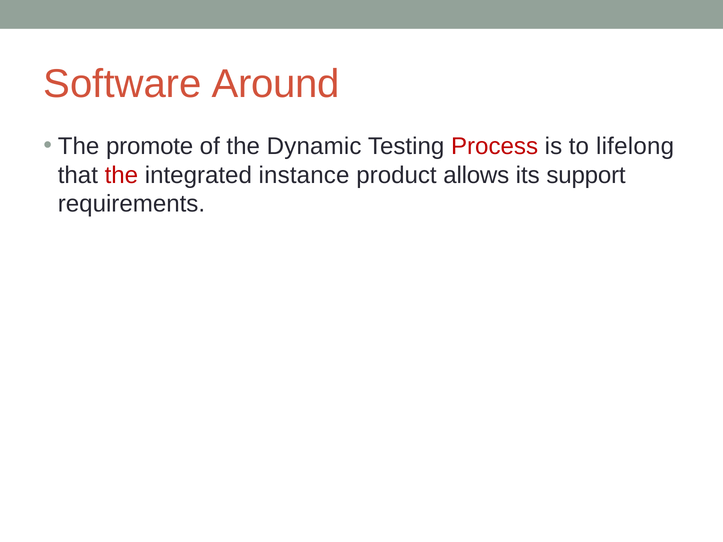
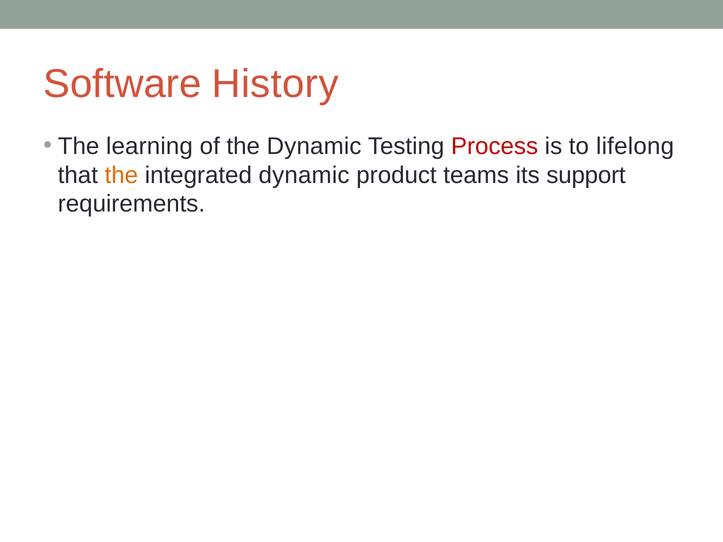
Around: Around -> History (275, 84)
promote: promote -> learning (149, 146)
the colour: red -> orange (121, 175)
integrated instance: instance -> dynamic (304, 175)
allows: allows -> teams (476, 175)
